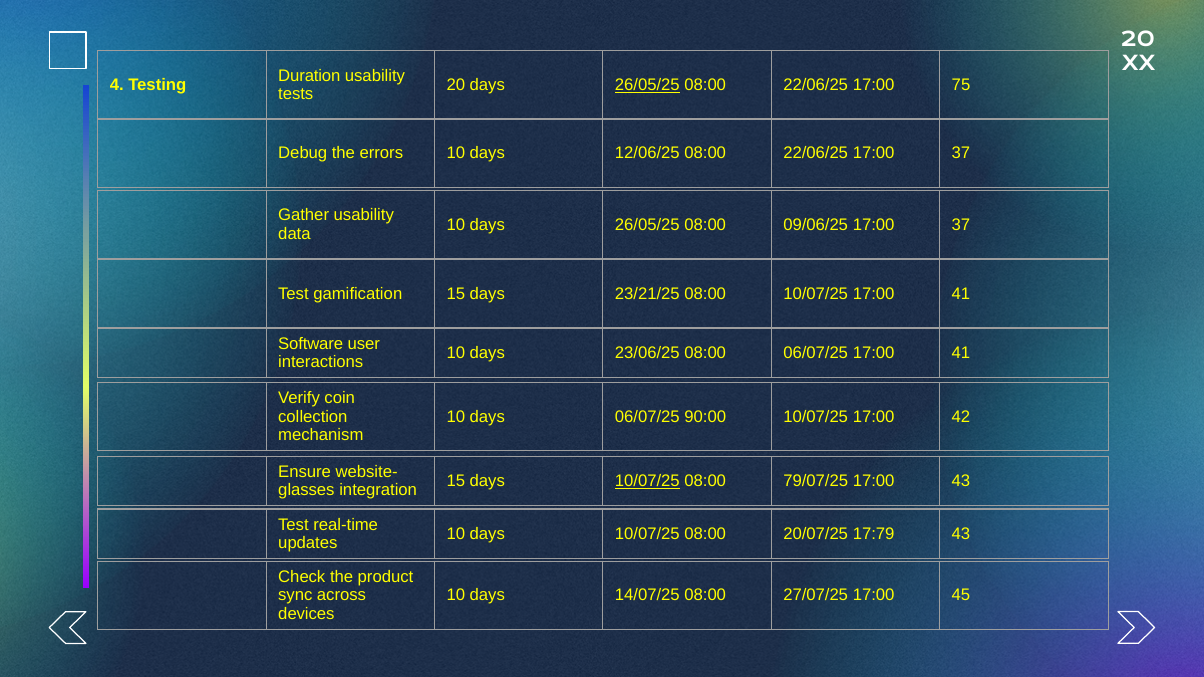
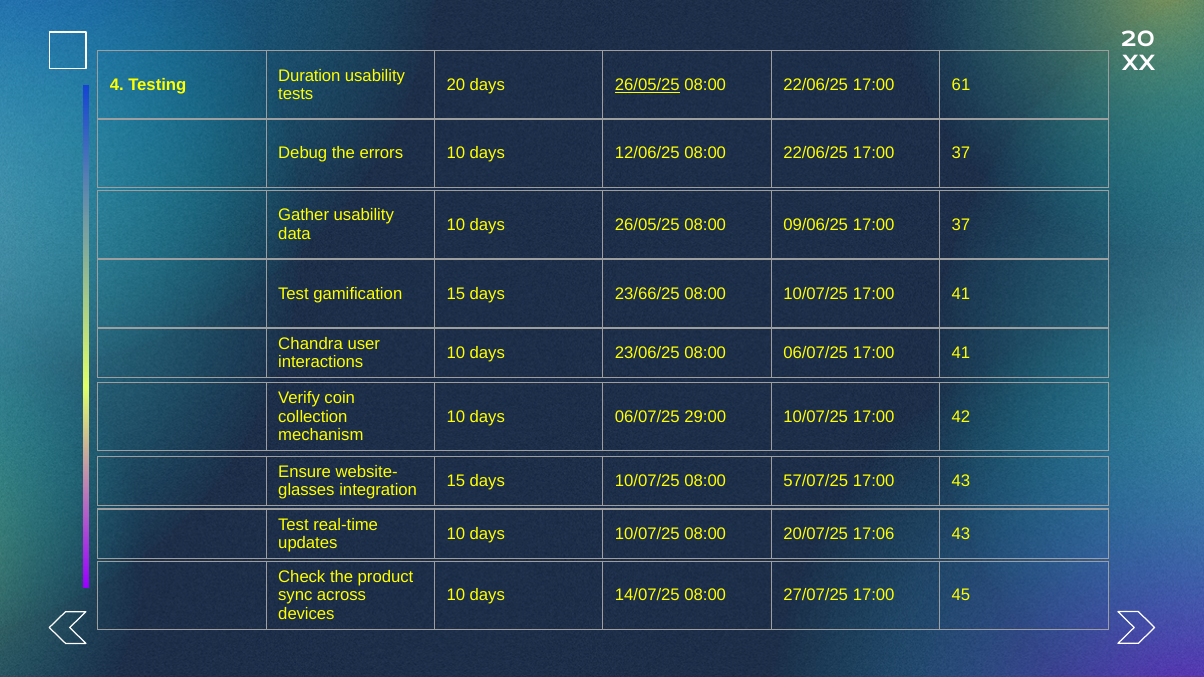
75: 75 -> 61 (961, 85)
23/21/25: 23/21/25 -> 23/66/25 (647, 294)
Software: Software -> Chandra (311, 344)
90:00: 90:00 -> 29:00 (705, 417)
10/07/25 underline: present -> none (647, 481)
79/07/25: 79/07/25 -> 57/07/25 (816, 481)
17:79: 17:79 -> 17:06 (874, 534)
